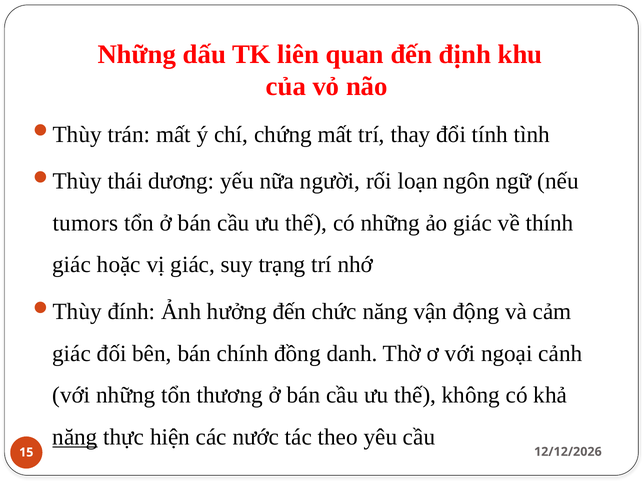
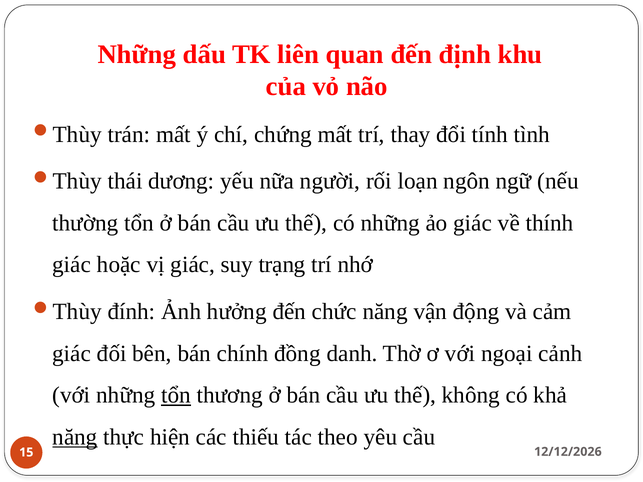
tumors: tumors -> thường (85, 223)
tổn underline: none -> present (176, 395)
nước: nước -> thiếu (256, 437)
